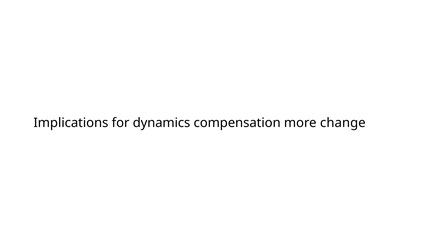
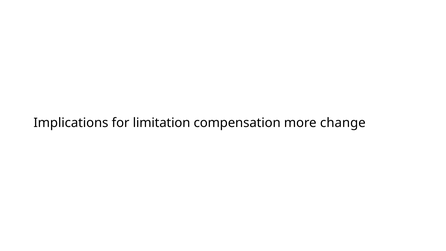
dynamics: dynamics -> limitation (162, 123)
